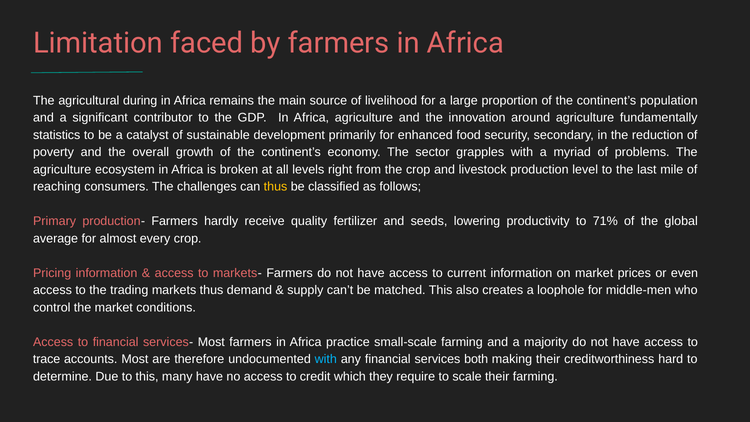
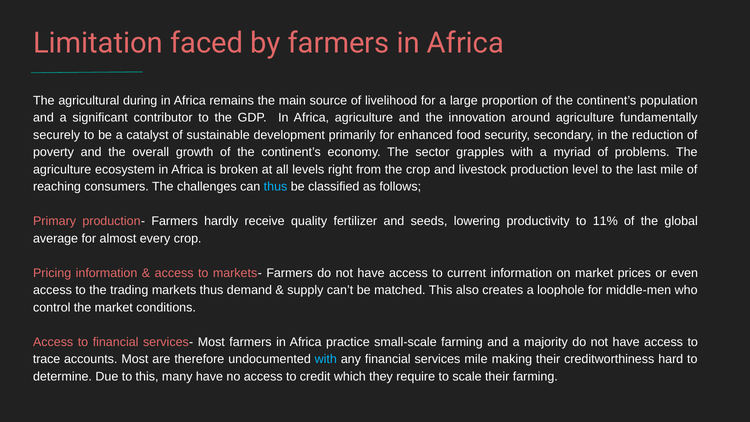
statistics: statistics -> securely (57, 135)
thus colour: yellow -> light blue (276, 187)
71%: 71% -> 11% (605, 221)
services both: both -> mile (476, 359)
